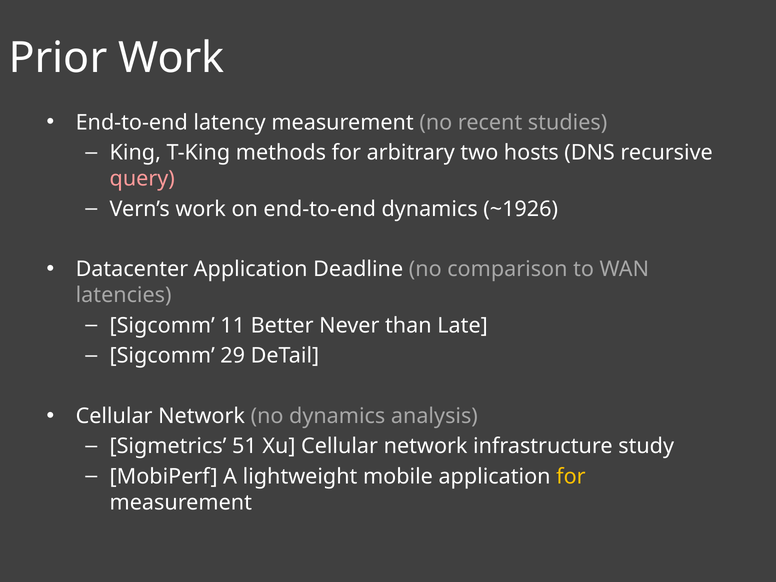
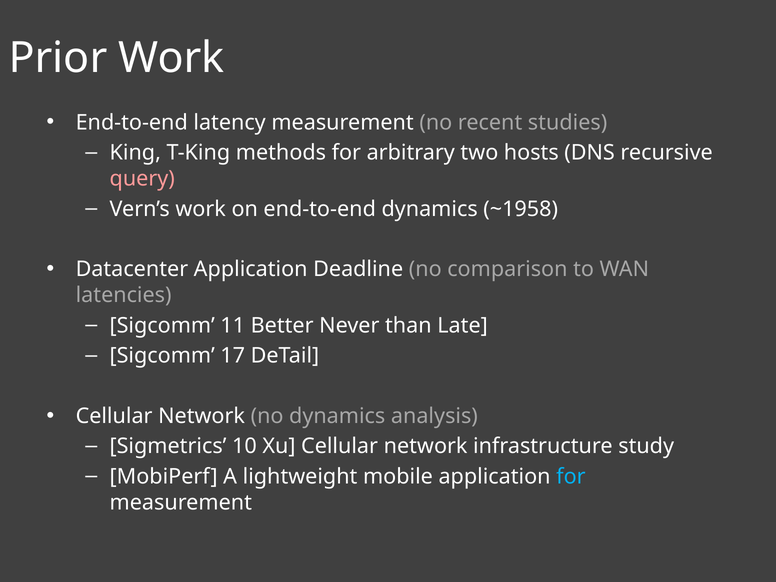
~1926: ~1926 -> ~1958 (521, 209)
29: 29 -> 17 (233, 356)
51: 51 -> 10 (244, 446)
for colour: yellow -> light blue (571, 477)
